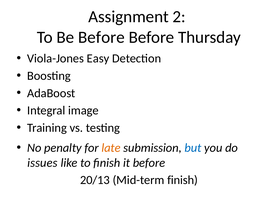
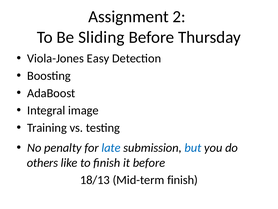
Be Before: Before -> Sliding (101, 37)
late colour: orange -> blue (111, 148)
issues: issues -> others (43, 162)
20/13: 20/13 -> 18/13 (95, 180)
